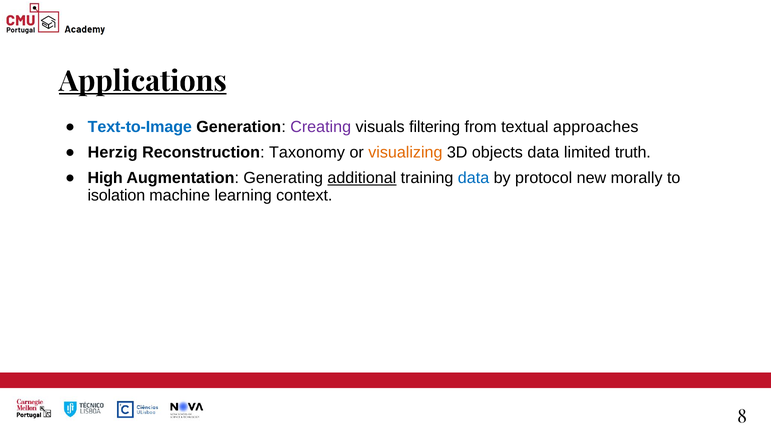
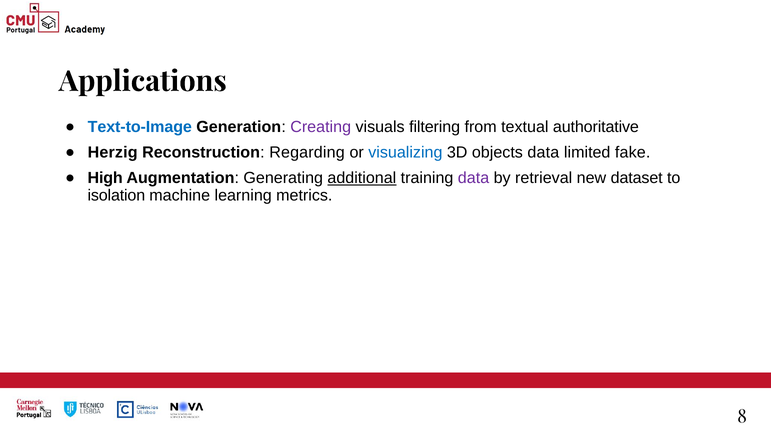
Applications underline: present -> none (143, 81)
approaches: approaches -> authoritative (596, 127)
Taxonomy: Taxonomy -> Regarding (307, 152)
visualizing colour: orange -> blue (405, 152)
truth: truth -> fake (633, 152)
data colour: blue -> purple (474, 178)
protocol: protocol -> retrieval (544, 178)
morally: morally -> dataset (637, 178)
context: context -> metrics (304, 195)
